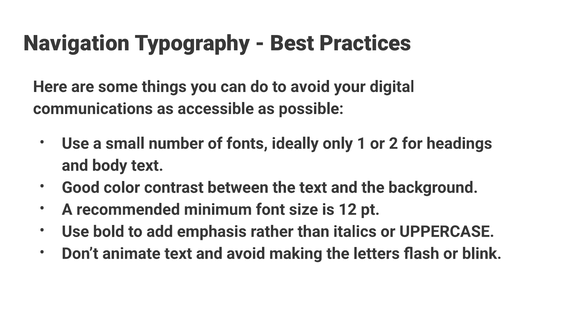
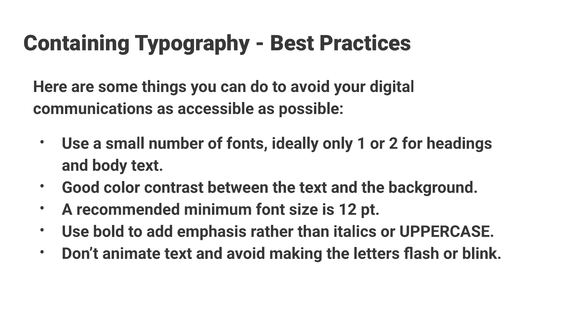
Navigation: Navigation -> Containing (77, 43)
